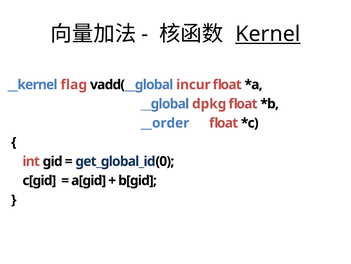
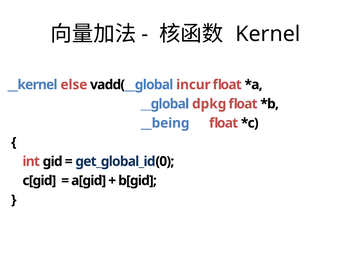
Kernel underline: present -> none (268, 34)
flag: flag -> else (74, 84)
__order: __order -> __being (165, 123)
